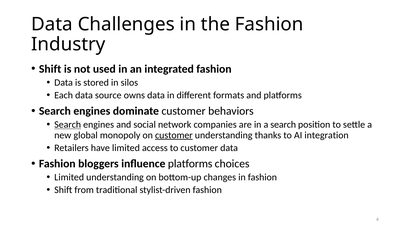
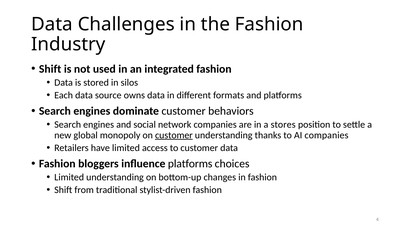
Search underline: present -> none (68, 125)
a search: search -> stores (283, 125)
AI integration: integration -> companies (326, 136)
